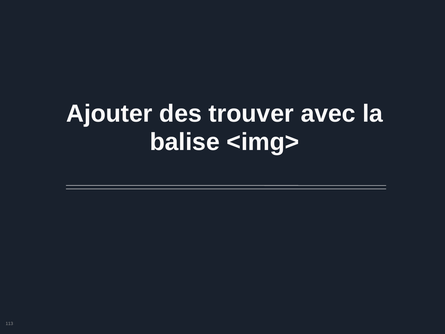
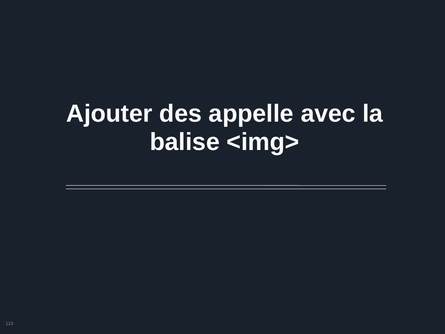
trouver: trouver -> appelle (251, 114)
